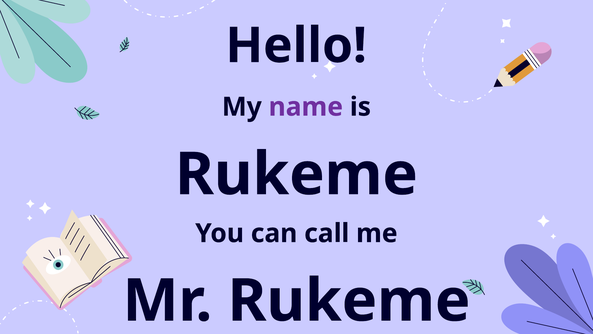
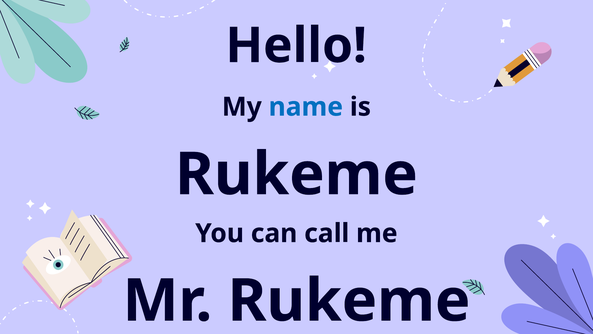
name colour: purple -> blue (306, 107)
